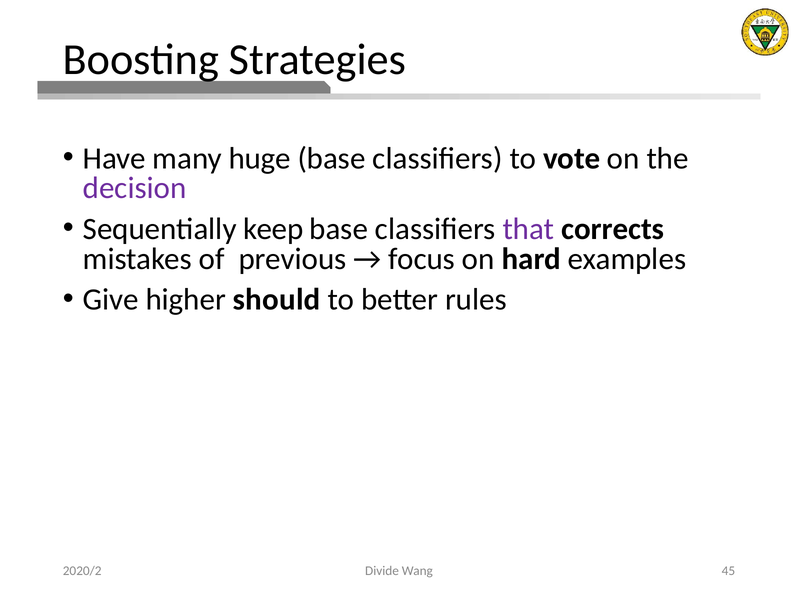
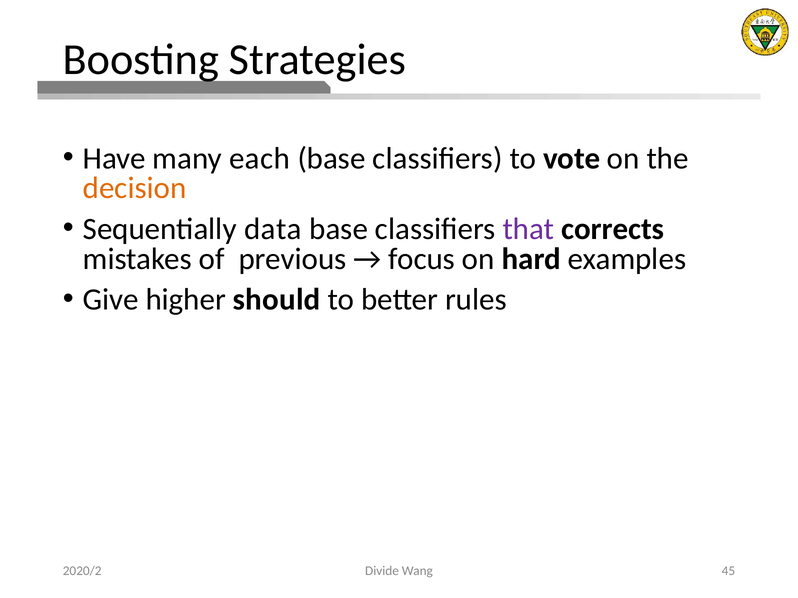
huge: huge -> each (259, 159)
decision colour: purple -> orange (135, 188)
keep: keep -> data (273, 229)
